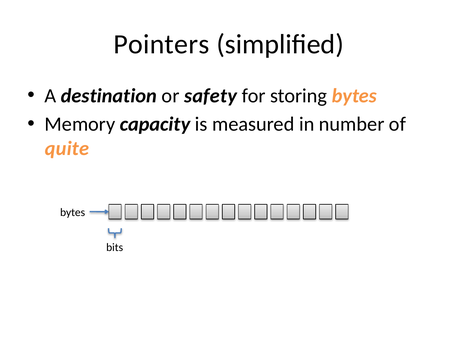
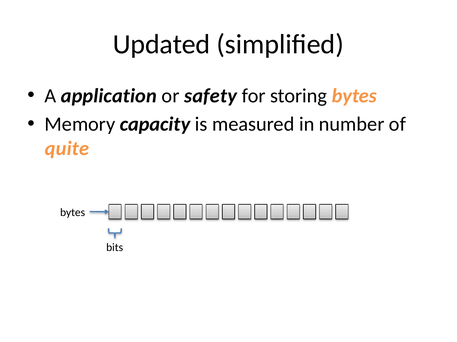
Pointers: Pointers -> Updated (162, 44)
destination: destination -> application (109, 96)
